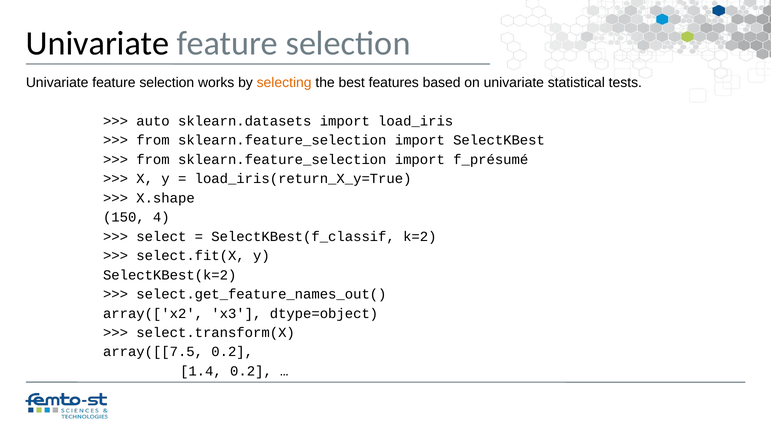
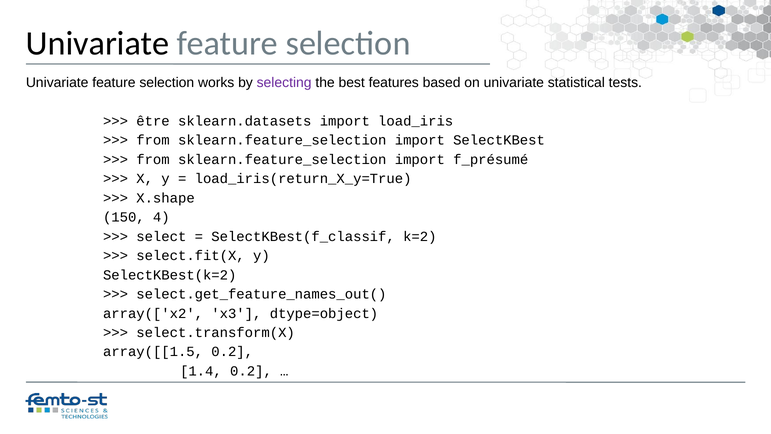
selecting colour: orange -> purple (284, 83)
auto: auto -> être (153, 121)
array([[7.5: array([[7.5 -> array([[1.5 (153, 352)
